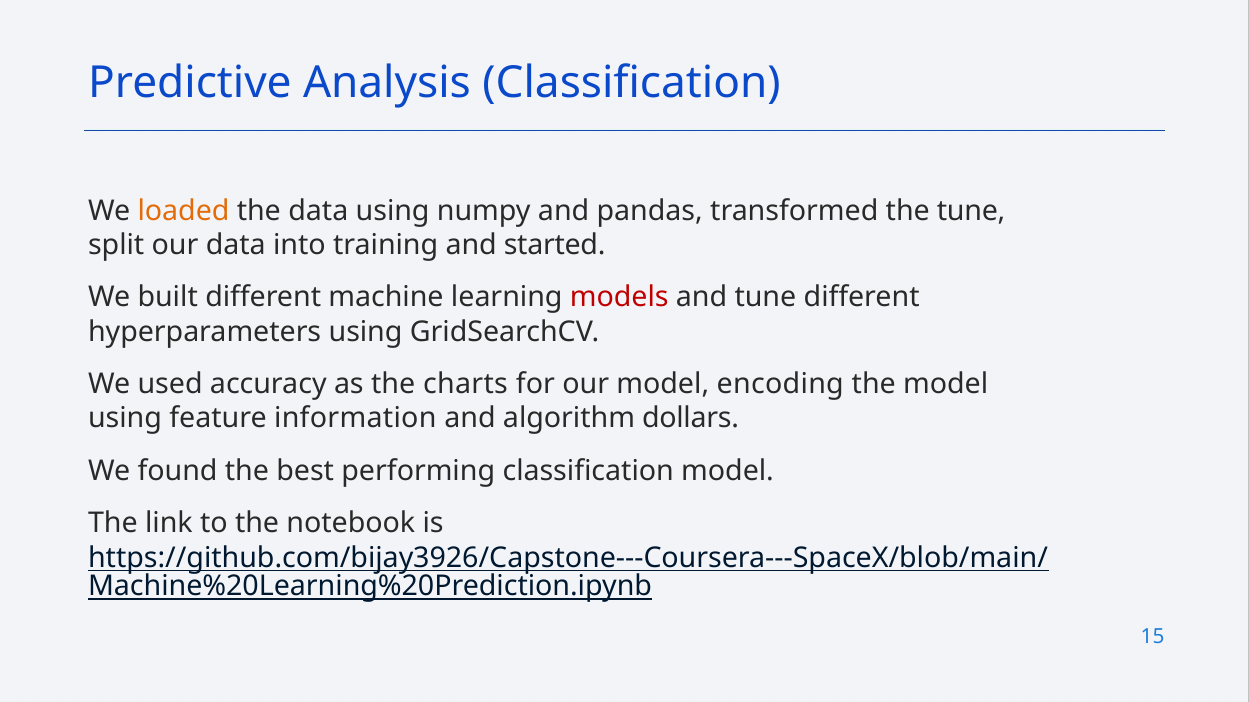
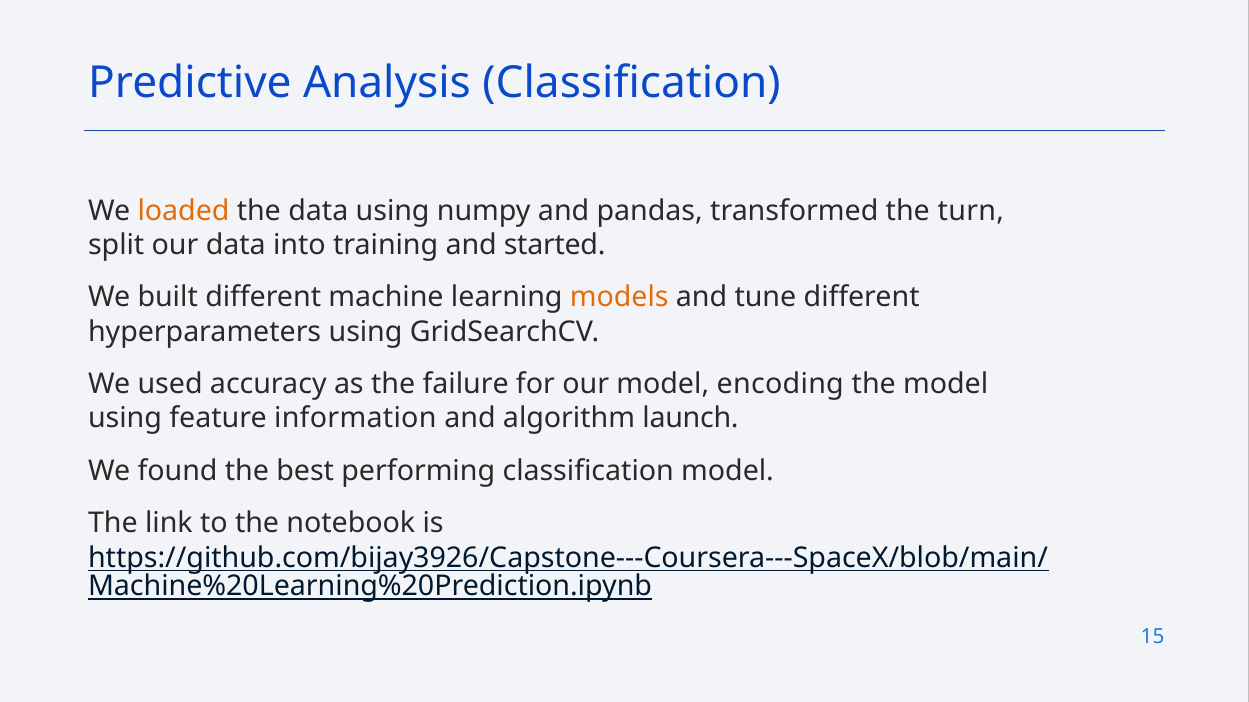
the tune: tune -> turn (971, 211)
models colour: red -> orange (619, 298)
charts: charts -> failure (466, 384)
dollars: dollars -> launch (691, 419)
